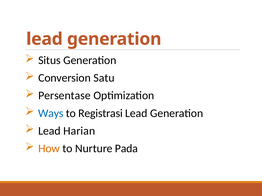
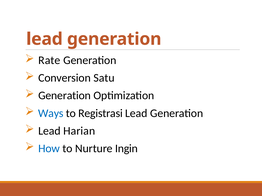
Situs: Situs -> Rate (49, 60)
Persentase: Persentase -> Generation (65, 96)
How colour: orange -> blue (49, 149)
Pada: Pada -> Ingin (126, 149)
